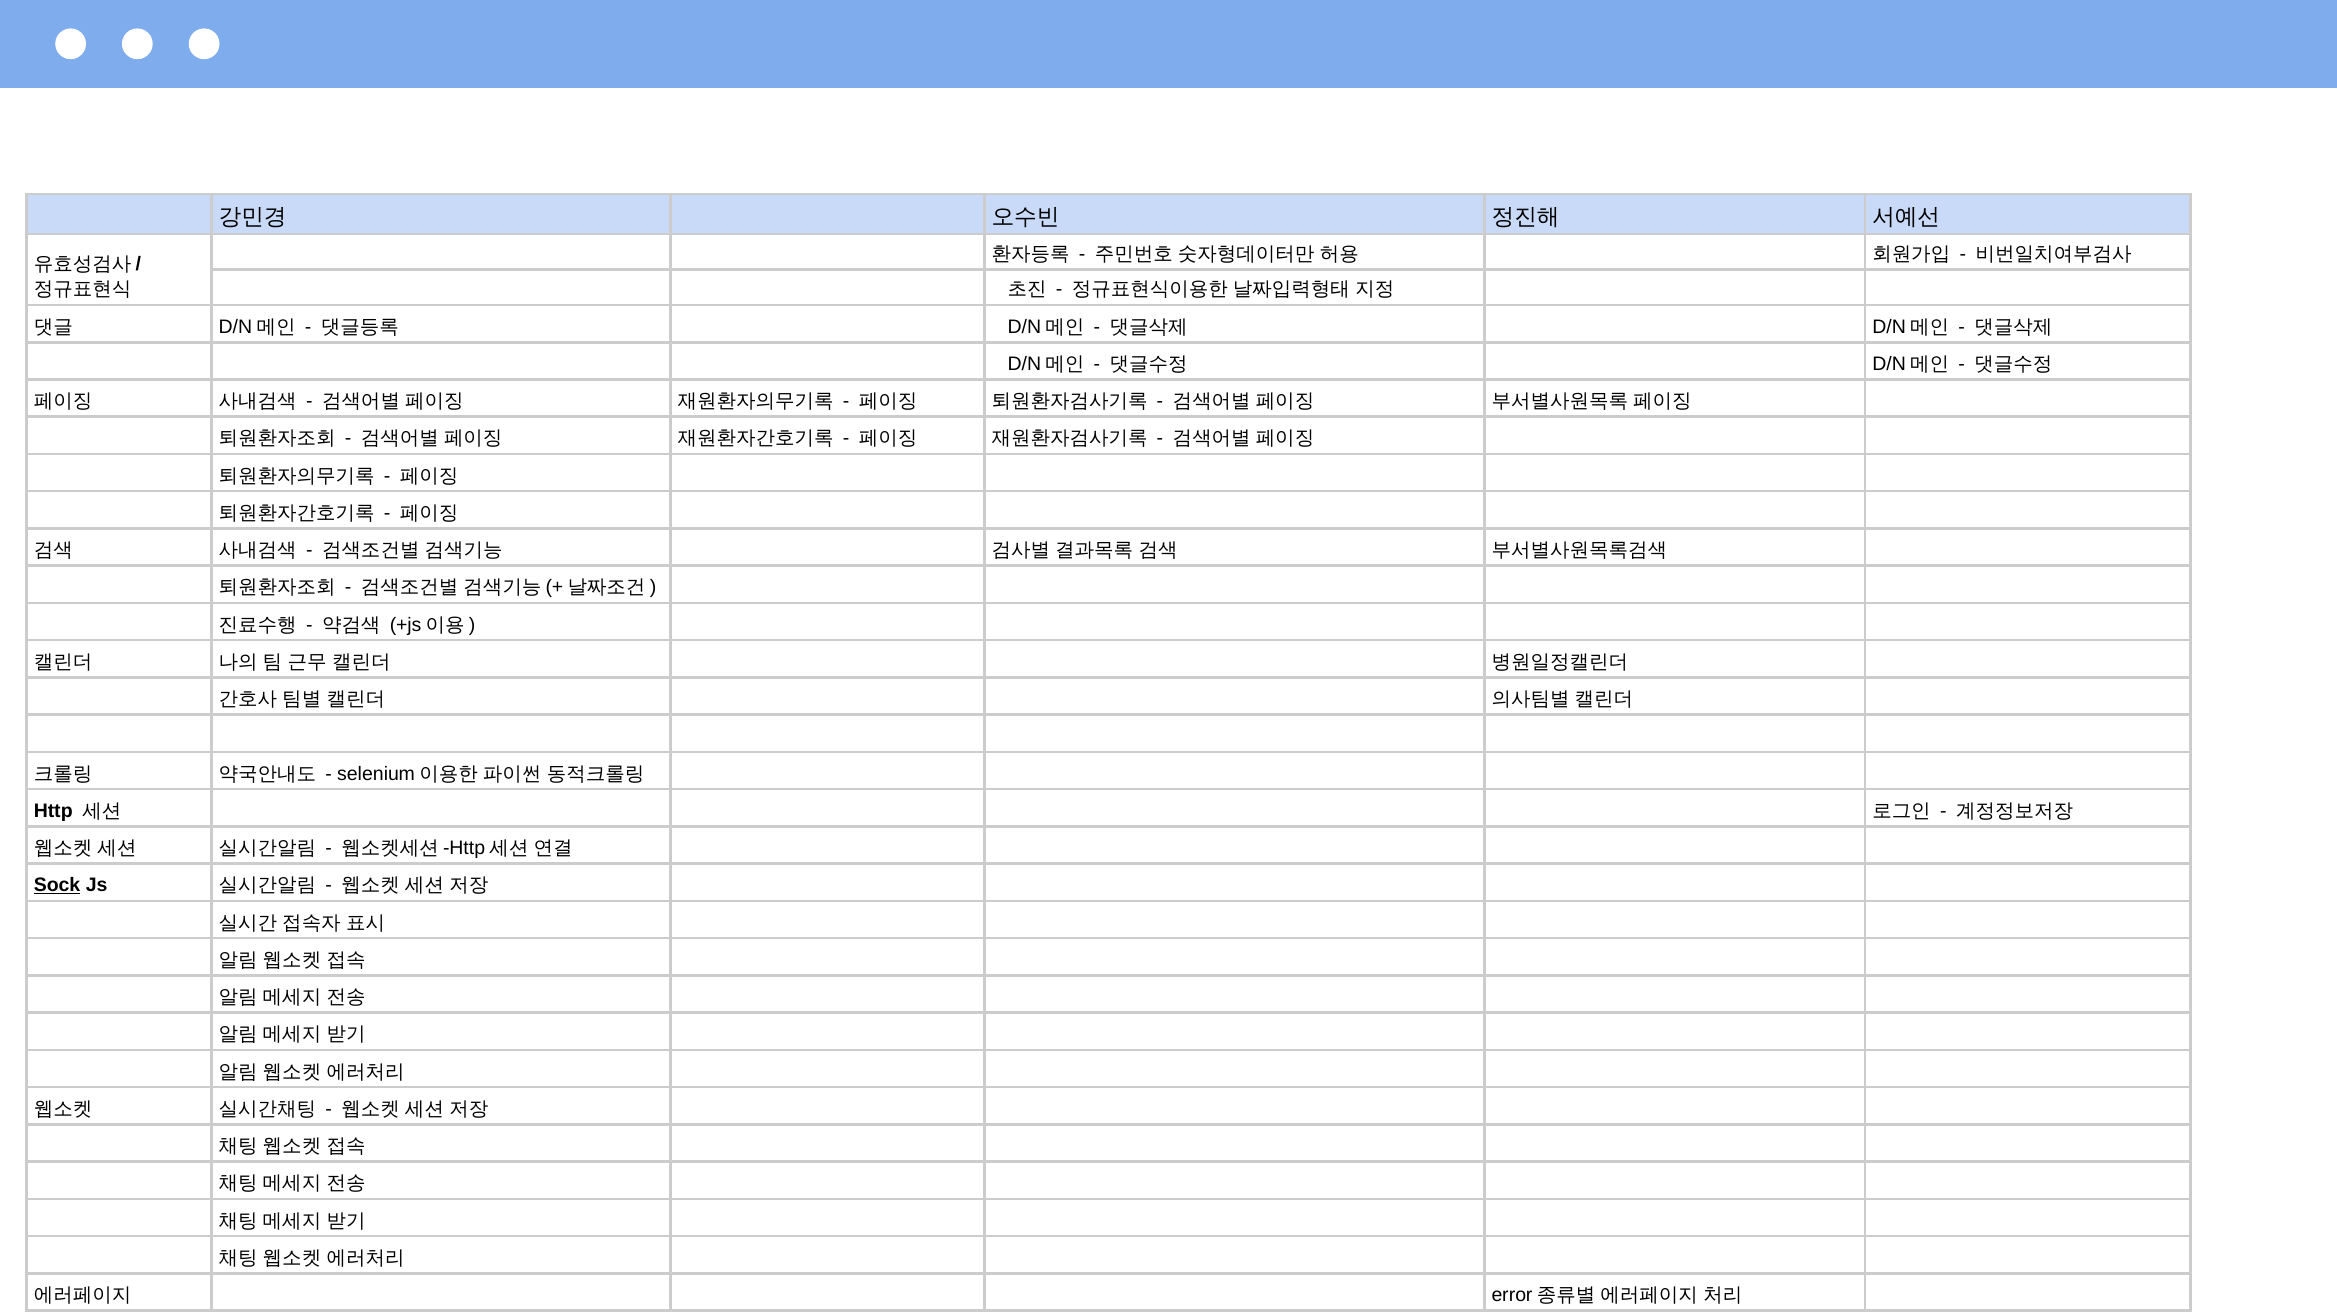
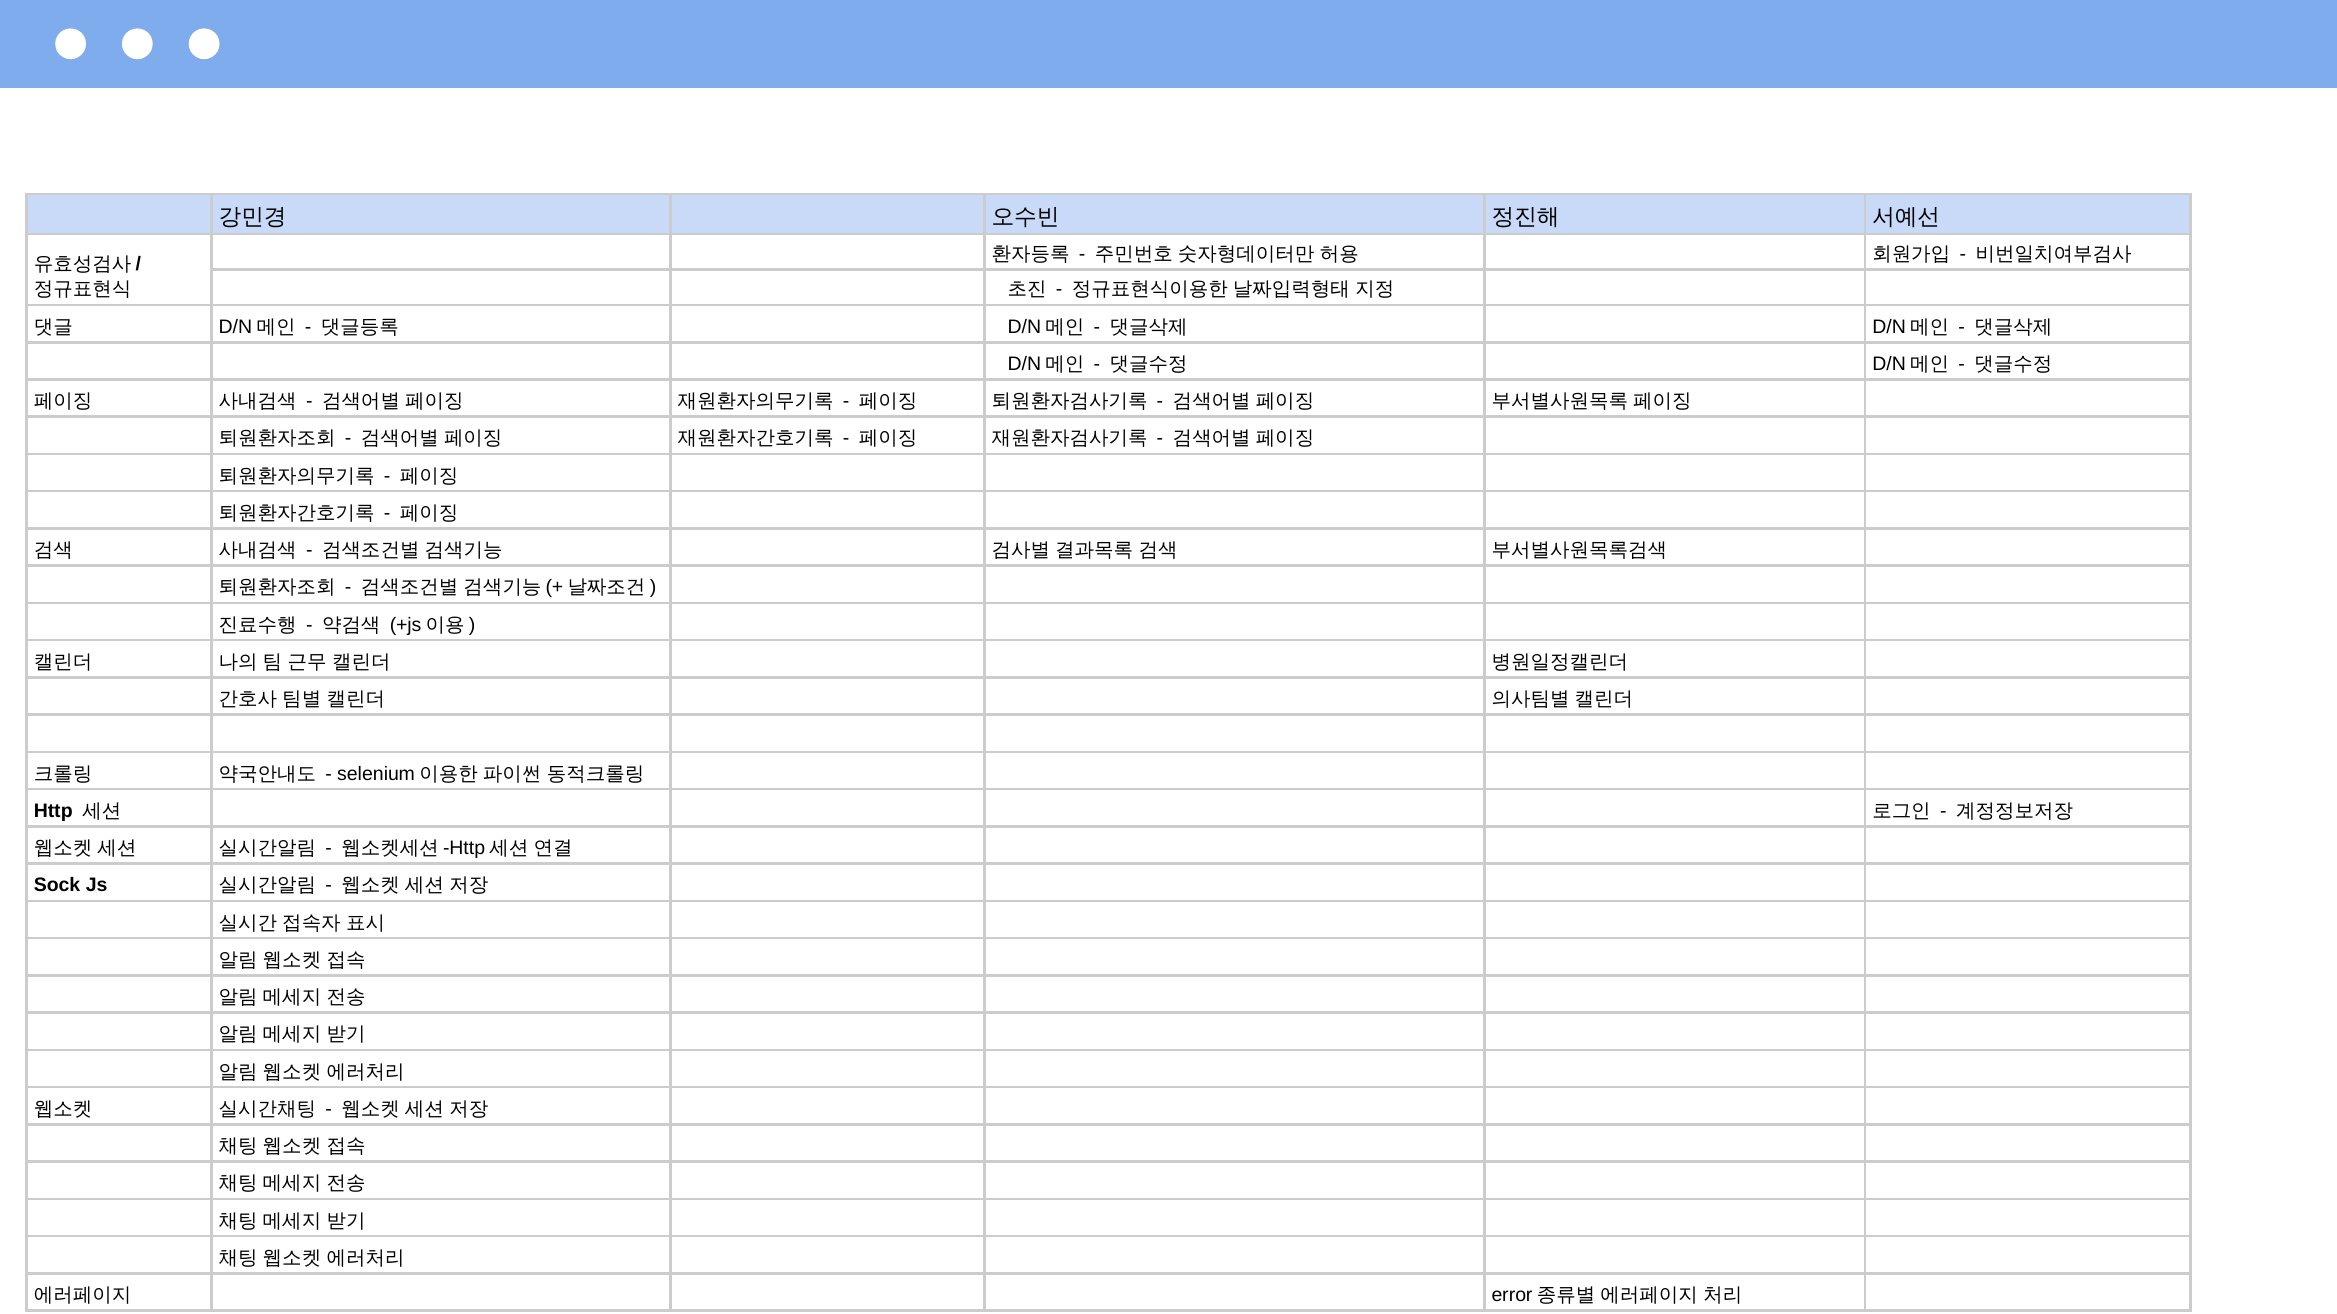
Sock underline: present -> none (57, 886)
